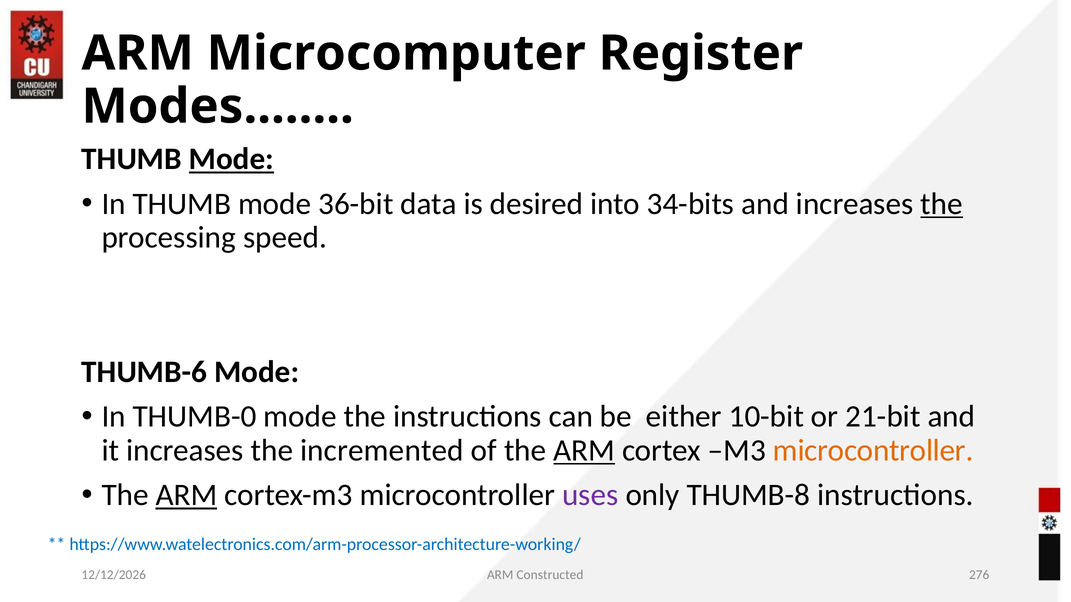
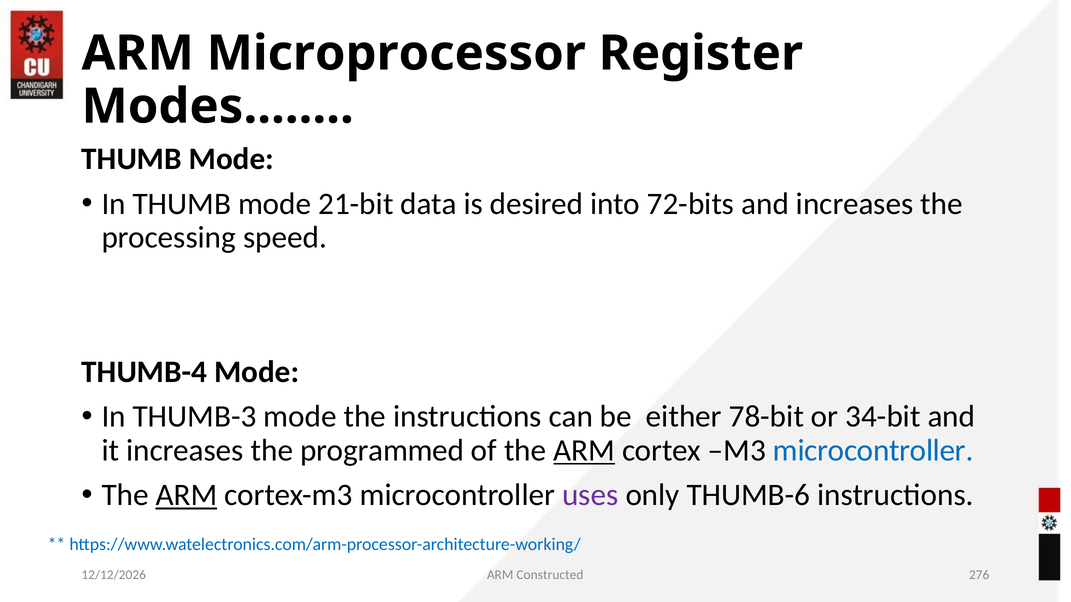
Microcomputer: Microcomputer -> Microprocessor (396, 53)
Mode underline: present -> none (231, 159)
36-bit: 36-bit -> 21-bit (356, 204)
34-bits: 34-bits -> 72-bits (691, 204)
the underline: present -> none (942, 204)
THUMB-6: THUMB-6 -> THUMB-4 (144, 372)
THUMB-0: THUMB-0 -> THUMB-3 (195, 417)
10-bit: 10-bit -> 78-bit (766, 417)
21-bit: 21-bit -> 34-bit (883, 417)
incremented: incremented -> programmed (382, 451)
microcontroller colour: orange -> blue (873, 451)
THUMB-8: THUMB-8 -> THUMB-6 (748, 495)
